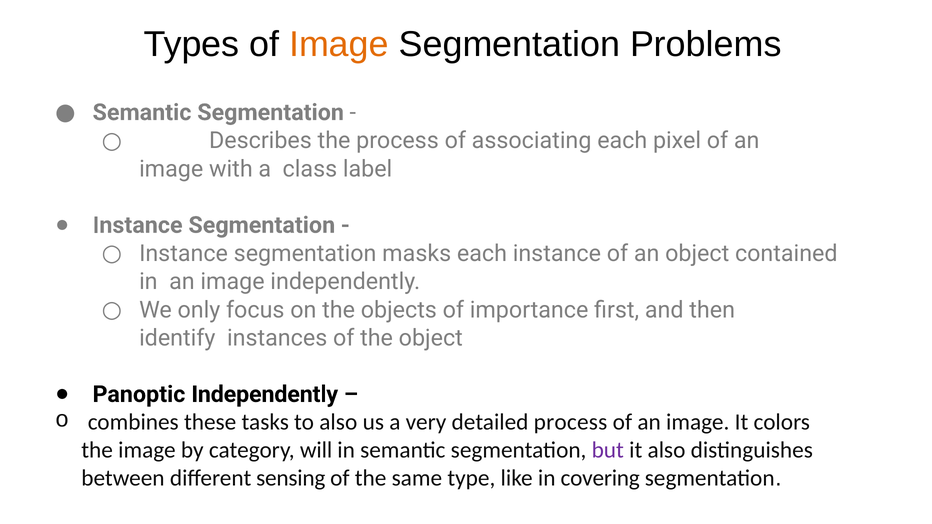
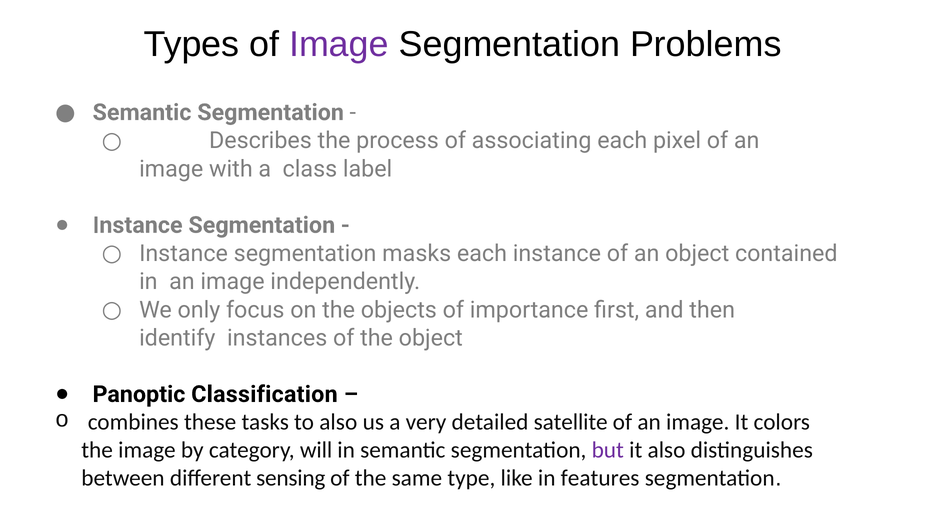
Image colour: orange -> purple (339, 44)
Panoptic Independently: Independently -> Classification (264, 394)
detailed process: process -> satellite (571, 422)
covering: covering -> features (600, 478)
